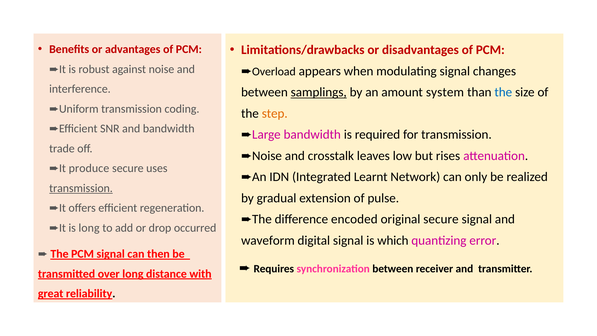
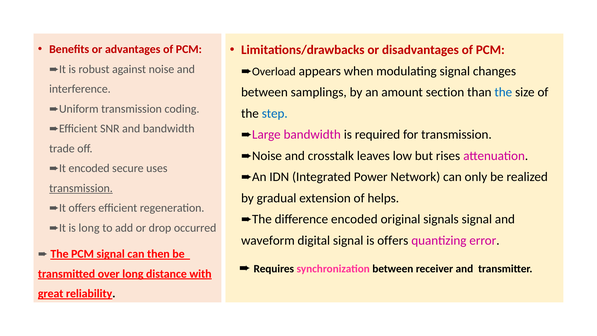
samplings underline: present -> none (319, 92)
system: system -> section (445, 92)
step colour: orange -> blue (275, 113)
produce: produce -> encoded (89, 168)
Learnt: Learnt -> Power (371, 177)
pulse: pulse -> helps (383, 198)
original secure: secure -> signals (441, 219)
is which: which -> offers (393, 240)
